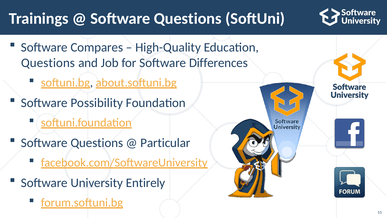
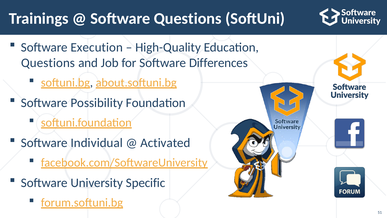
Compares: Compares -> Execution (97, 47)
Questions: Questions -> Individual (97, 143)
Particular: Particular -> Activated (165, 143)
Entirely: Entirely -> Specific (146, 183)
